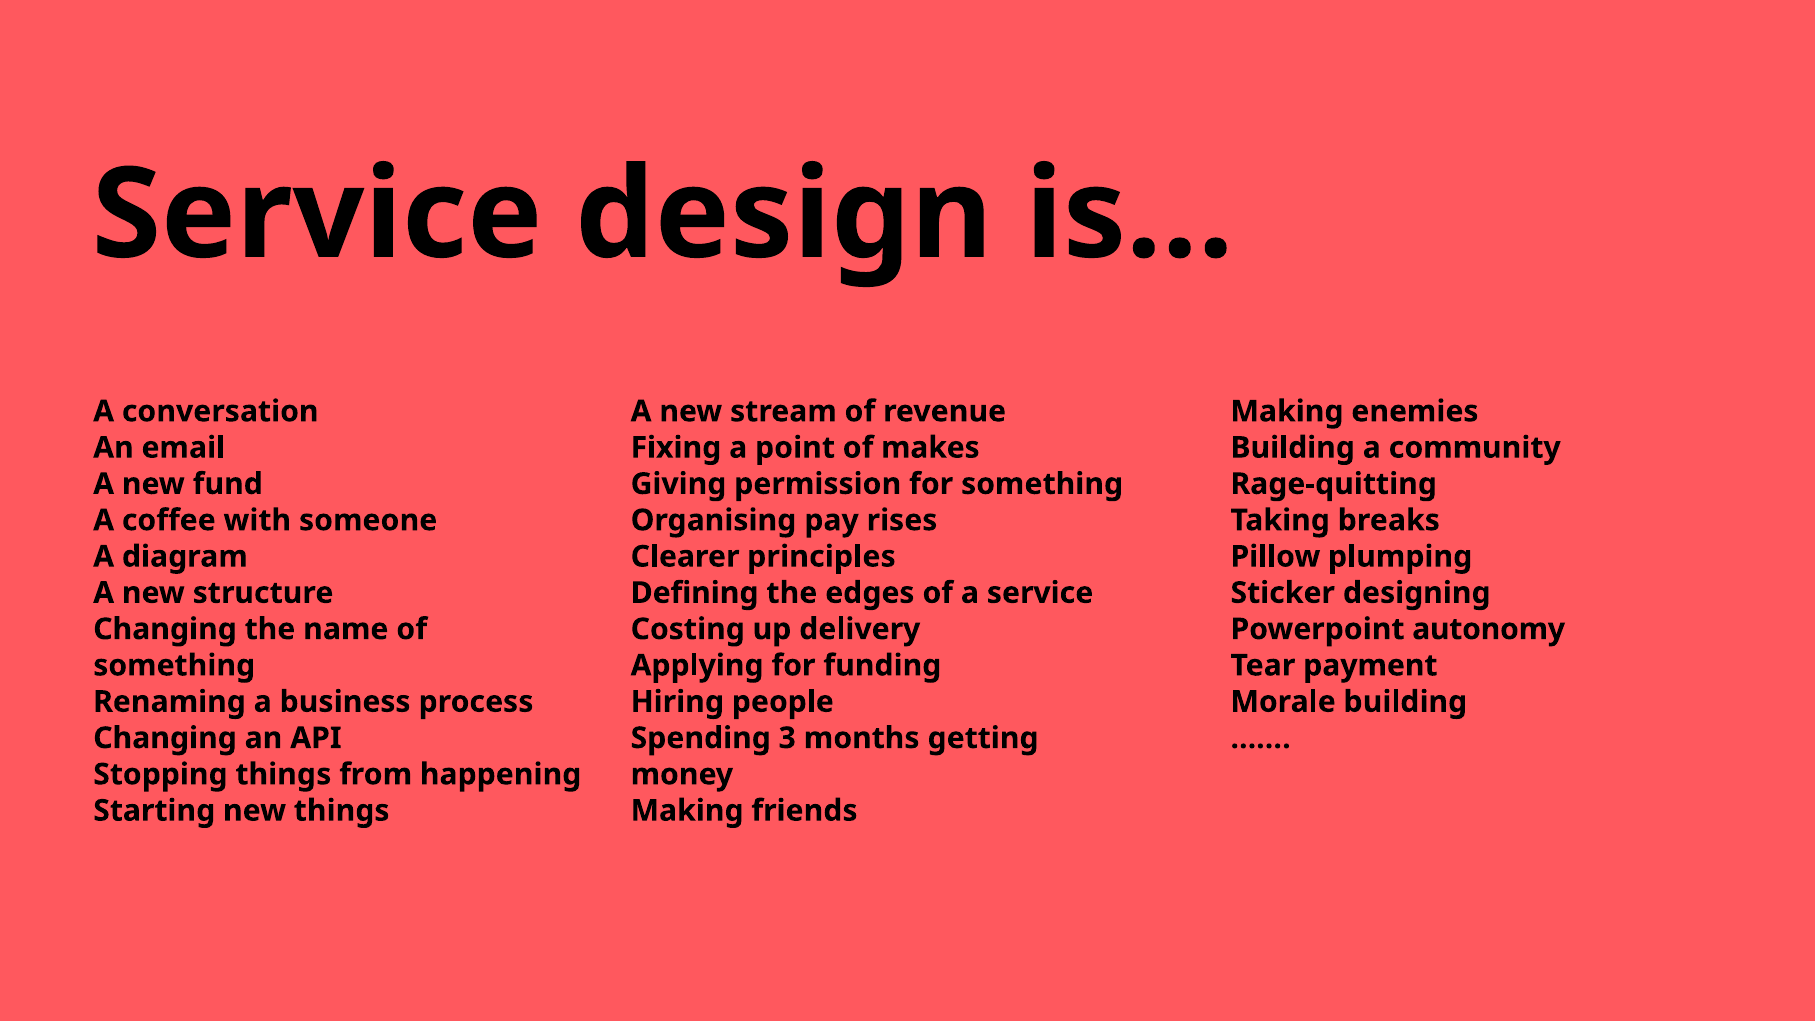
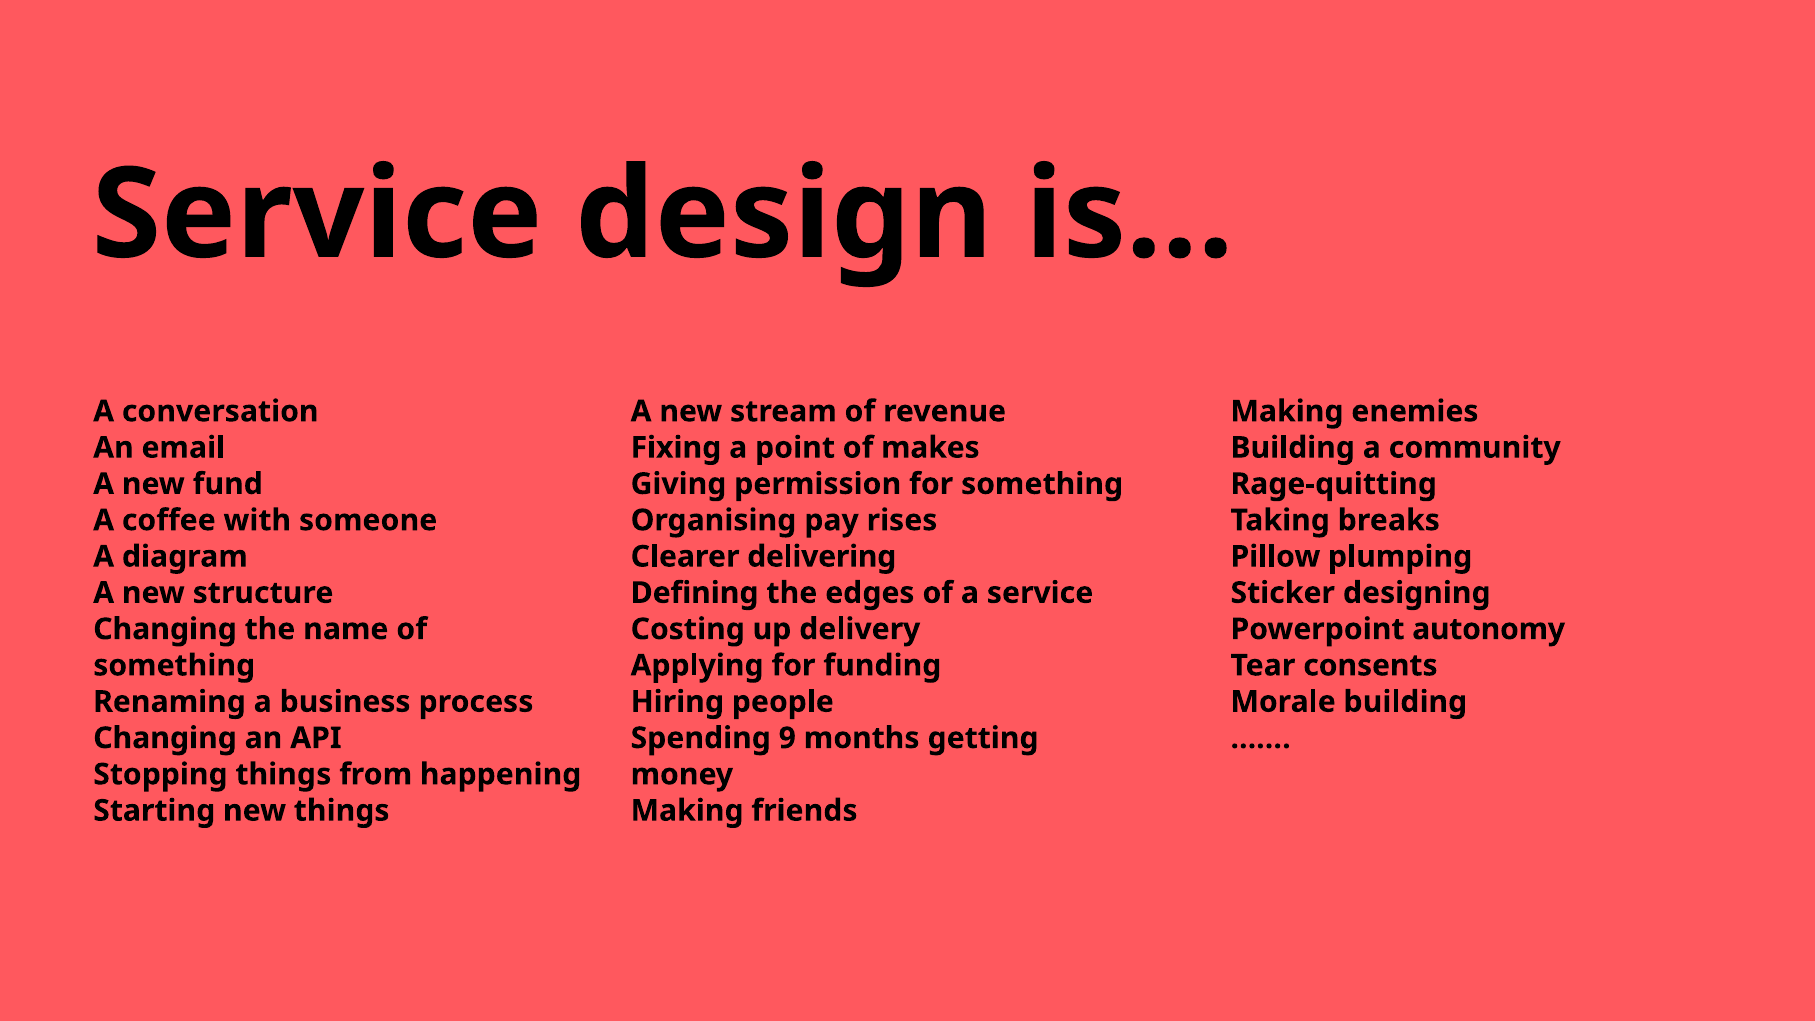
principles: principles -> delivering (822, 557)
payment: payment -> consents (1370, 666)
3: 3 -> 9 (787, 738)
